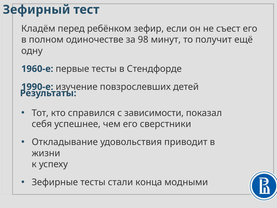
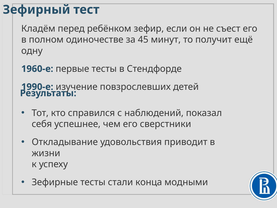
98: 98 -> 45 (143, 40)
зависимости: зависимости -> наблюдений (154, 113)
